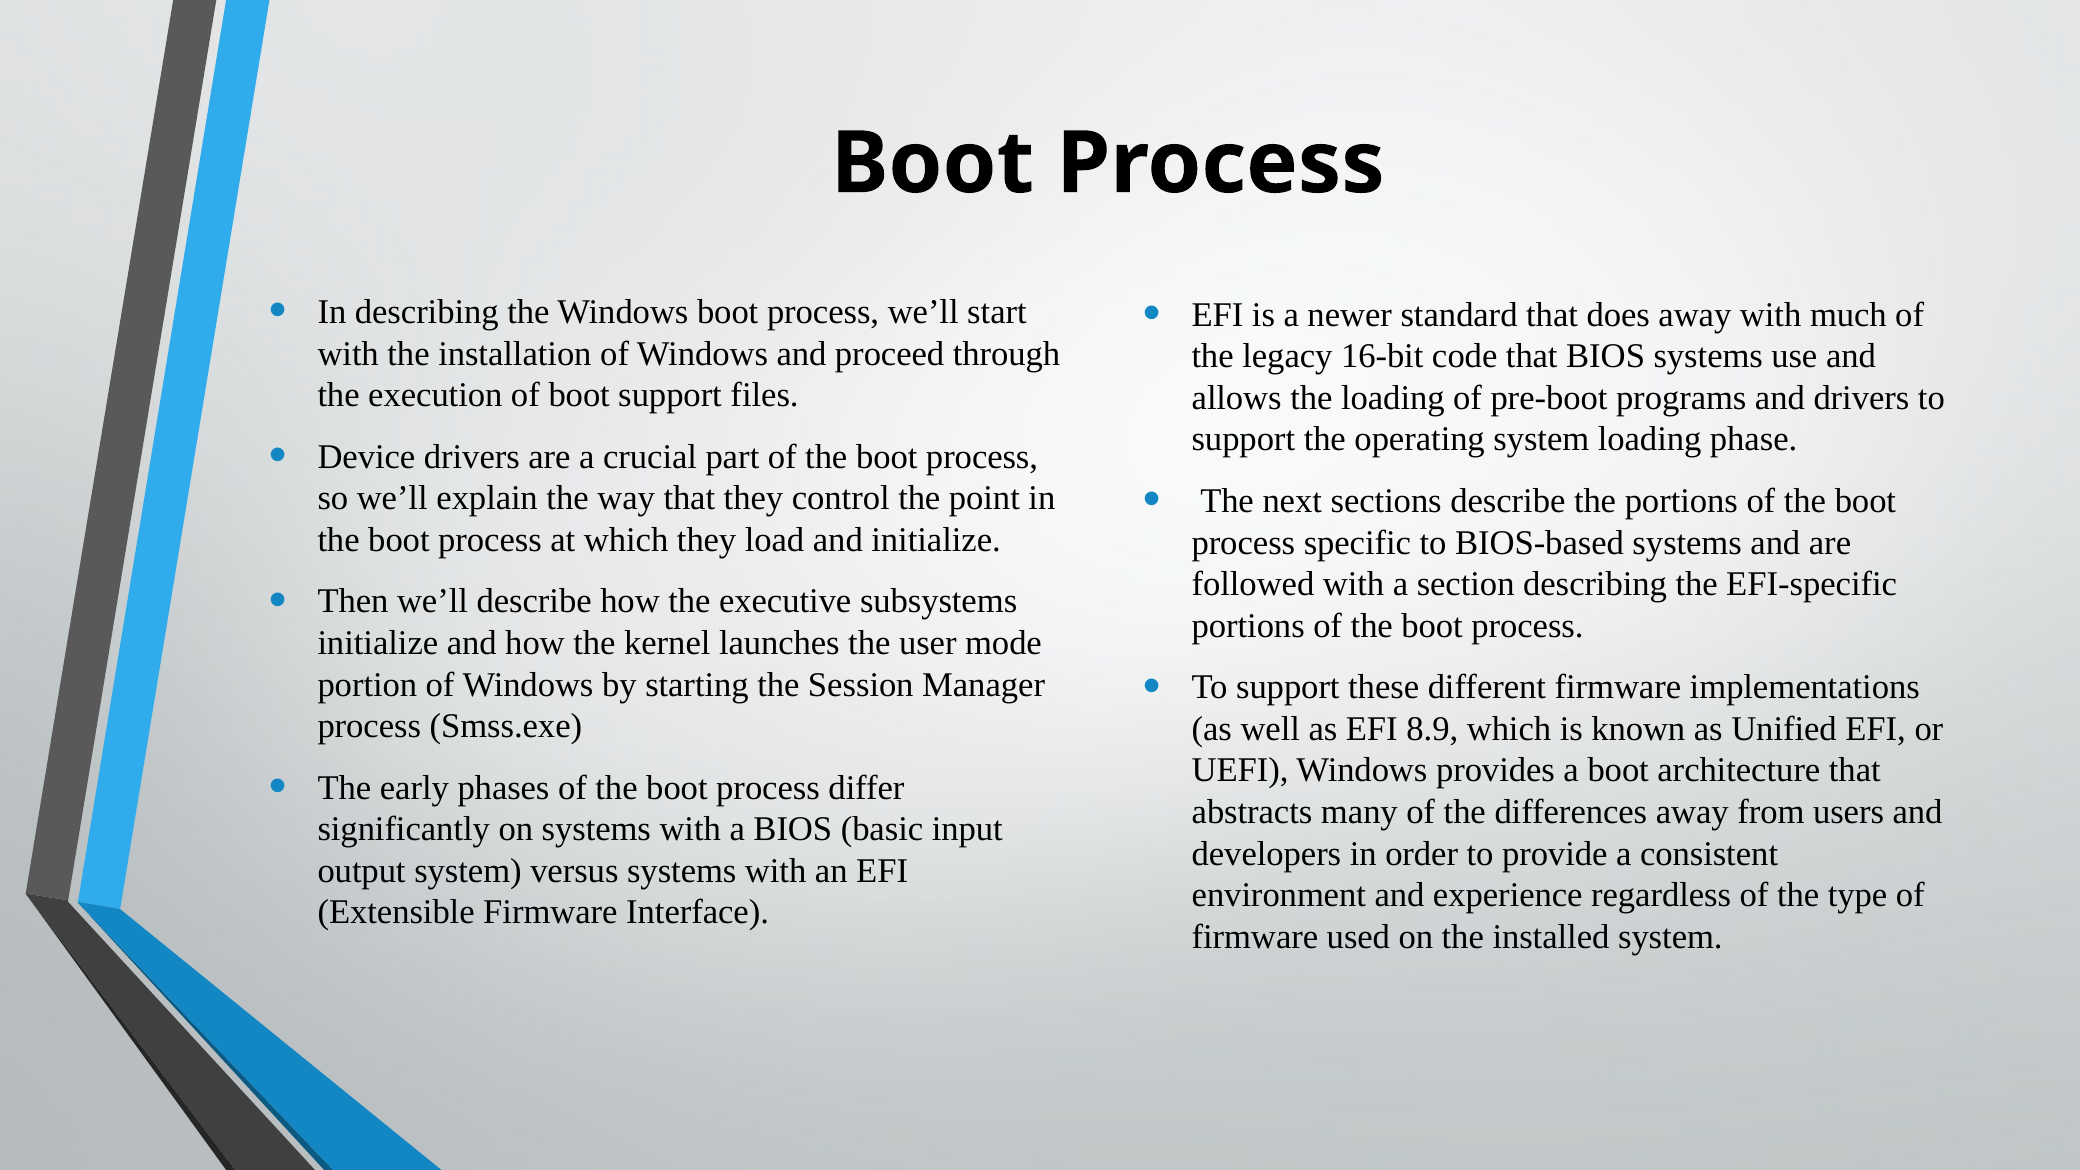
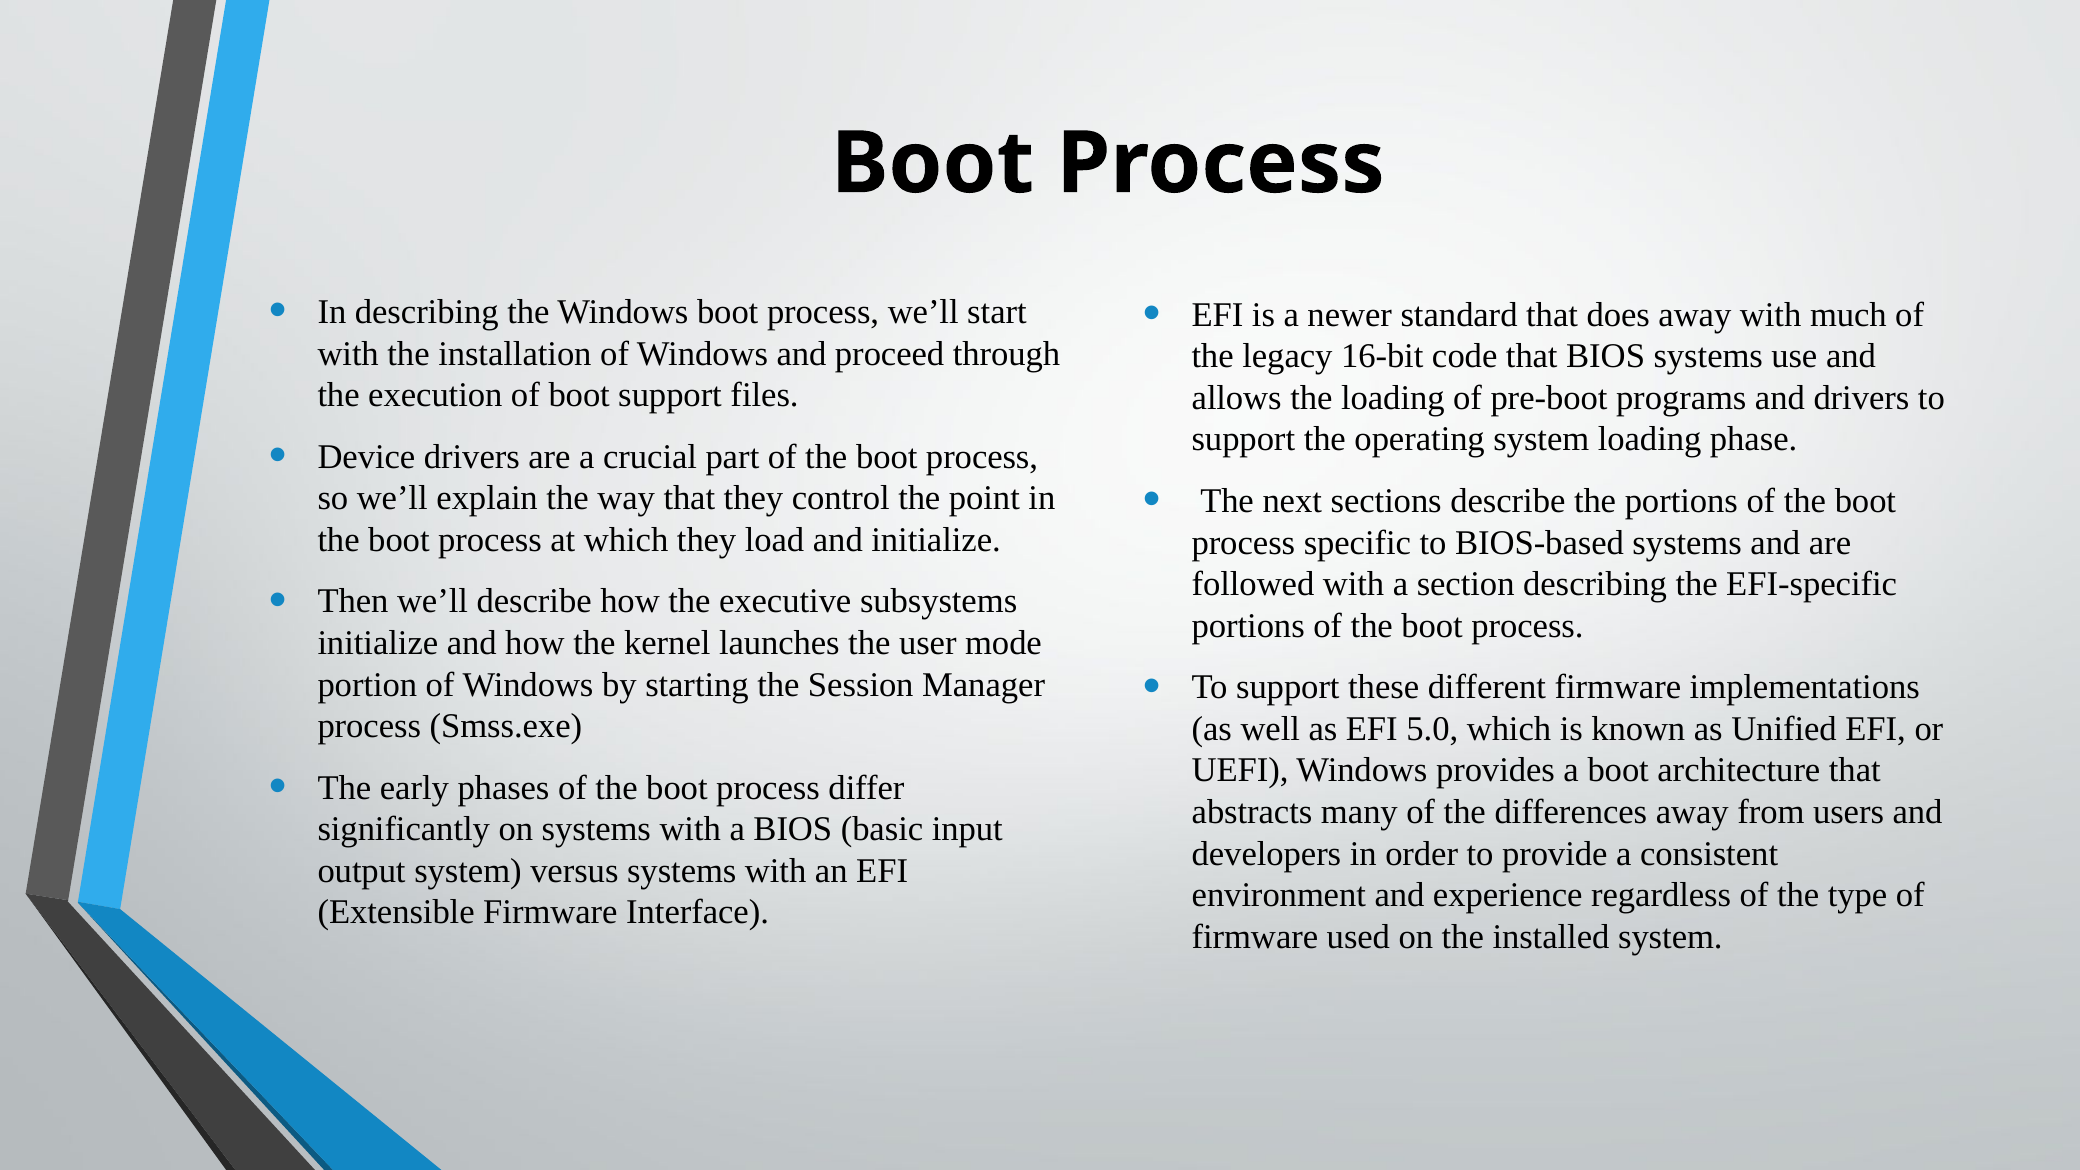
8.9: 8.9 -> 5.0 (1432, 729)
